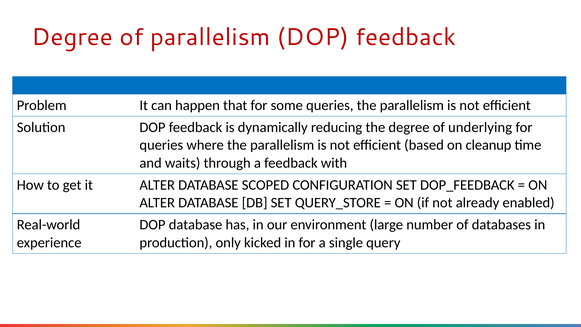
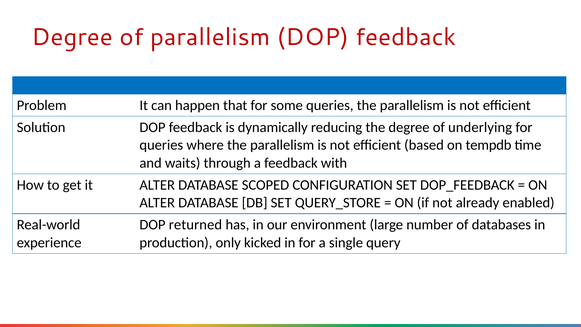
cleanup: cleanup -> tempdb (489, 145)
DOP database: database -> returned (195, 225)
